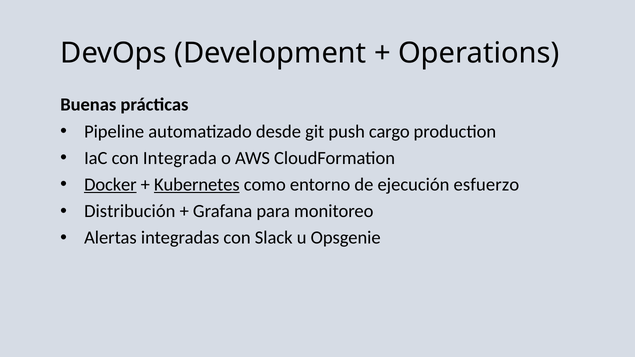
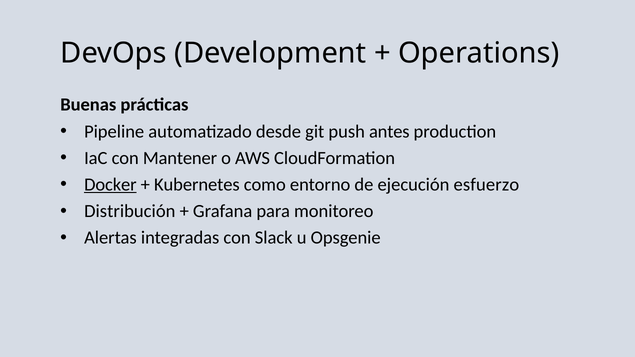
cargo: cargo -> antes (389, 132)
Integrada: Integrada -> Mantener (180, 158)
Kubernetes underline: present -> none (197, 185)
